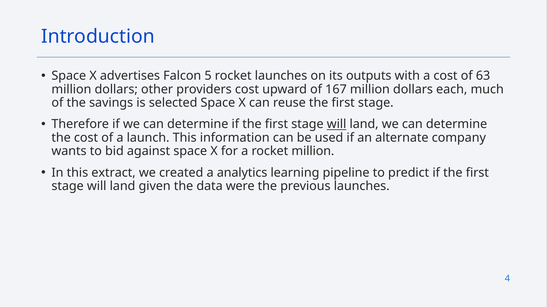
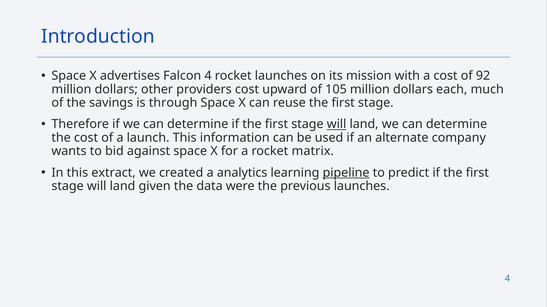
Falcon 5: 5 -> 4 (208, 76)
outputs: outputs -> mission (369, 76)
63: 63 -> 92 (483, 76)
167: 167 -> 105 (336, 89)
selected: selected -> through (173, 103)
rocket million: million -> matrix (313, 152)
pipeline underline: none -> present (346, 173)
